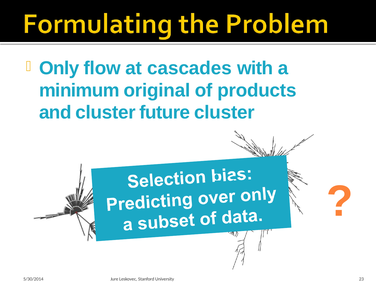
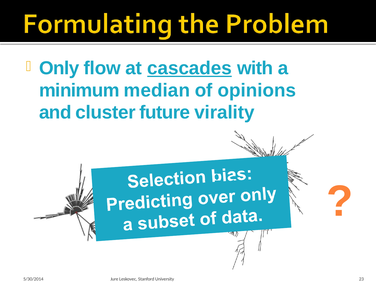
cascades underline: none -> present (190, 68)
original: original -> median (157, 90)
products: products -> opinions (257, 90)
future cluster: cluster -> virality (224, 113)
